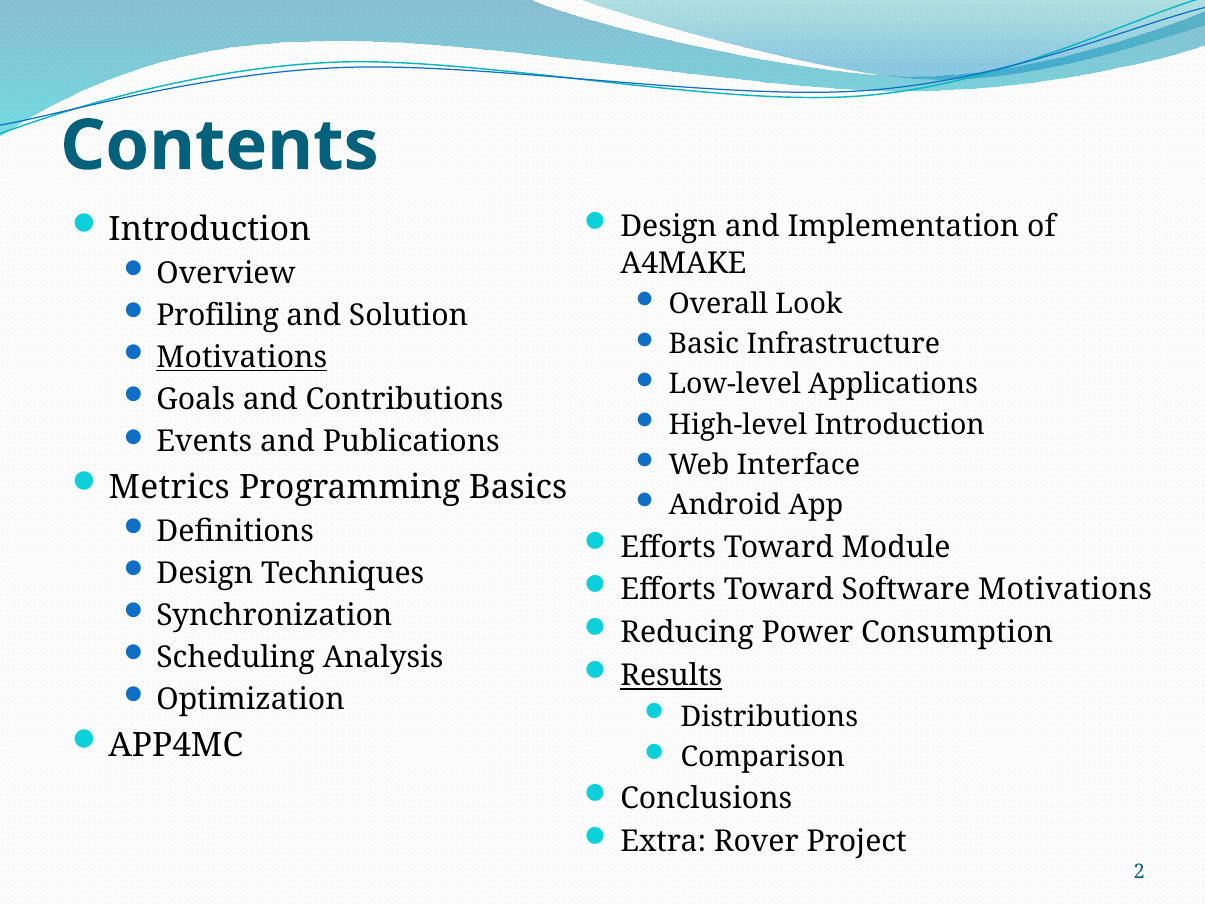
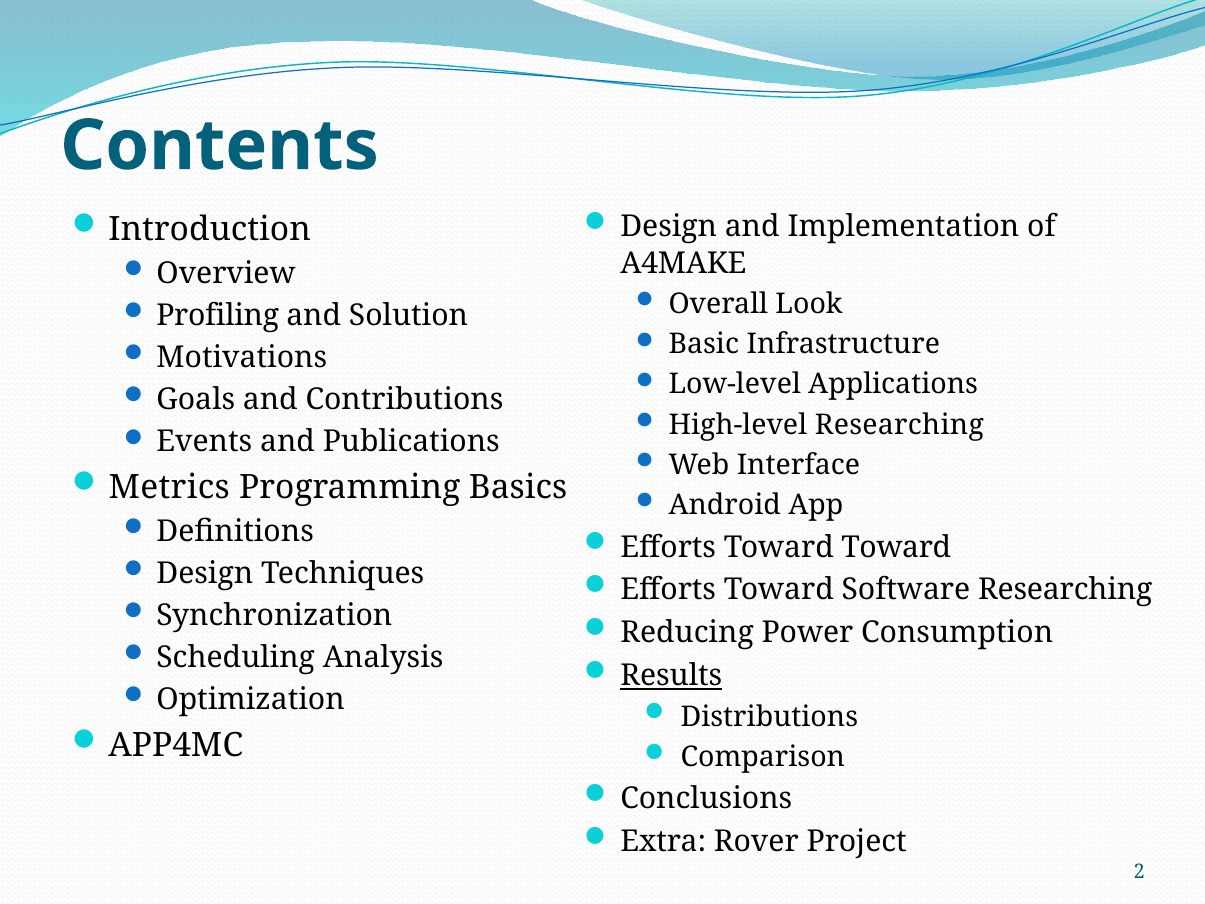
Motivations underline: present -> none (242, 358)
High-level Introduction: Introduction -> Researching (899, 425)
Toward Module: Module -> Toward (896, 547)
Software Motivations: Motivations -> Researching (1065, 590)
